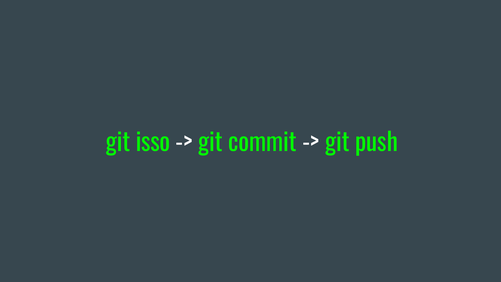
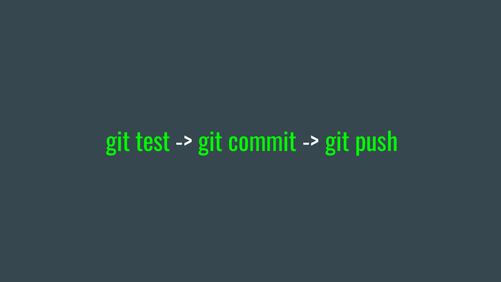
isso: isso -> test (153, 143)
